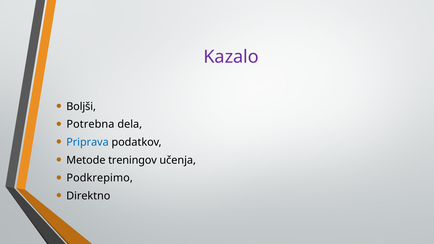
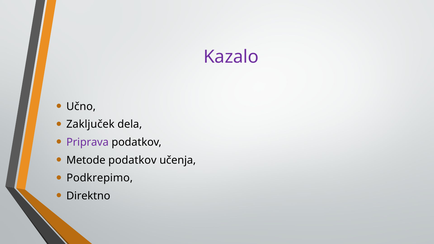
Boljši: Boljši -> Učno (81, 107)
Potrebna: Potrebna -> Zaključek (90, 124)
Priprava colour: blue -> purple (87, 142)
Metode treningov: treningov -> podatkov (132, 160)
